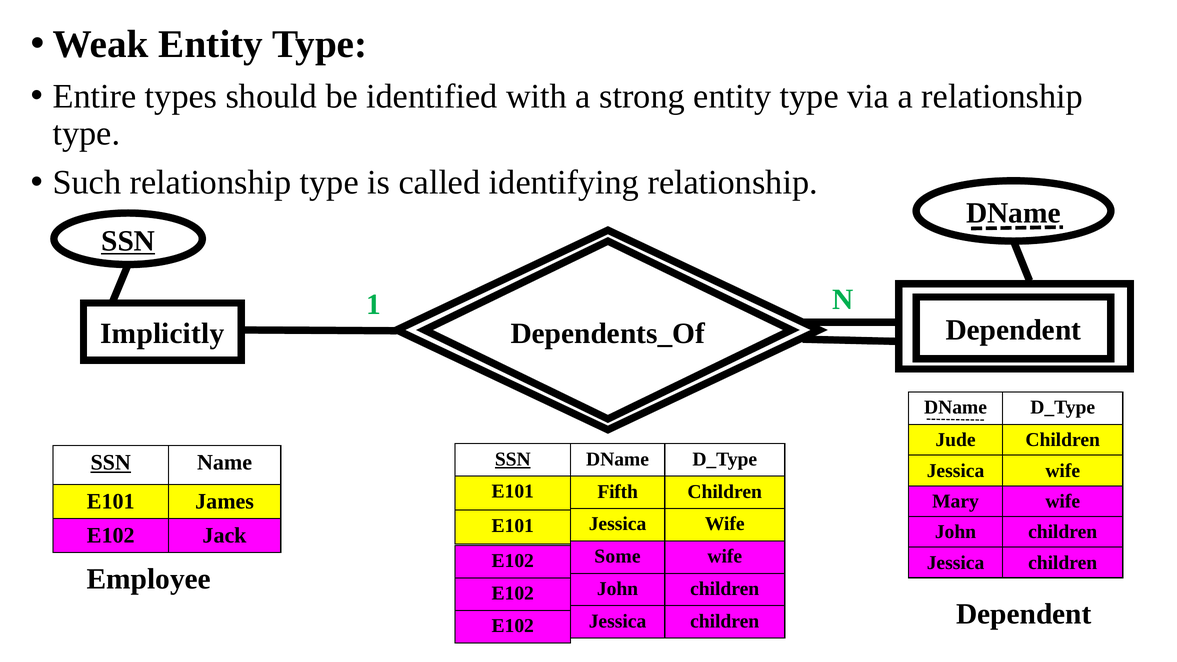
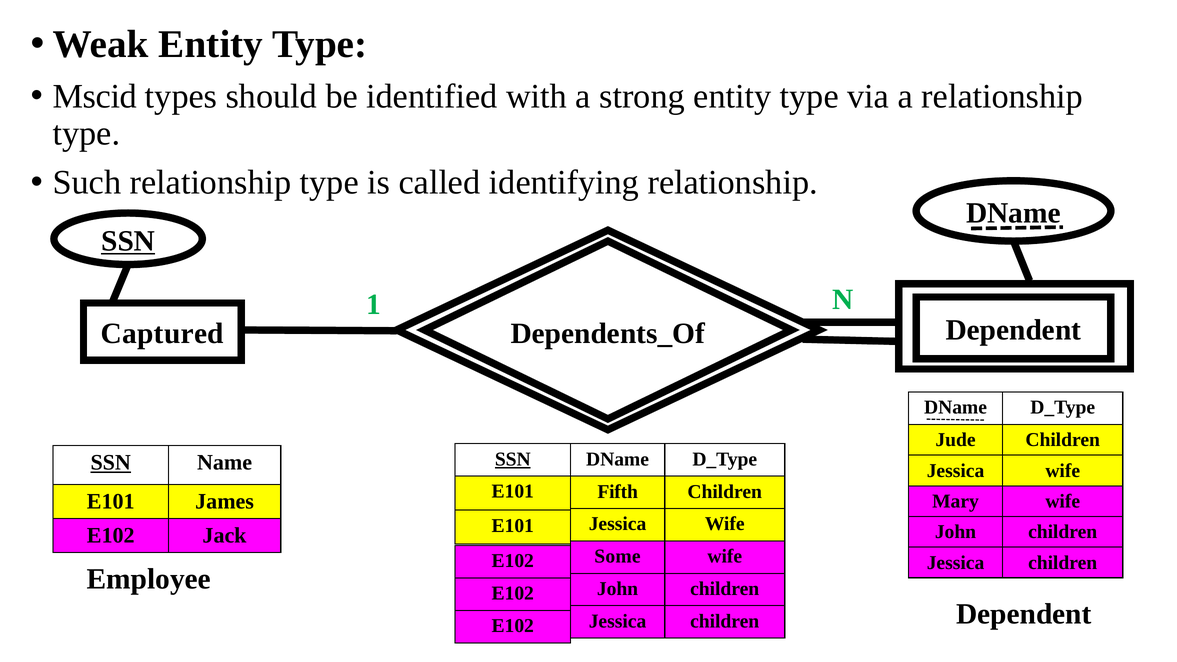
Entire: Entire -> Mscid (95, 96)
Implicitly: Implicitly -> Captured (162, 334)
